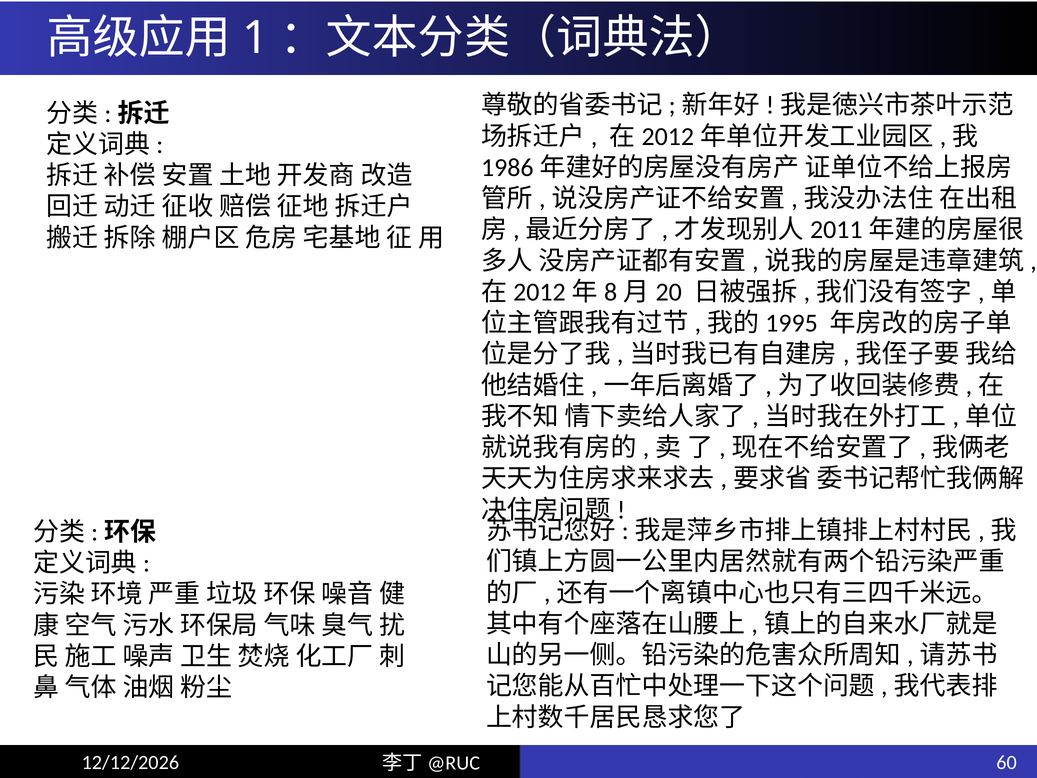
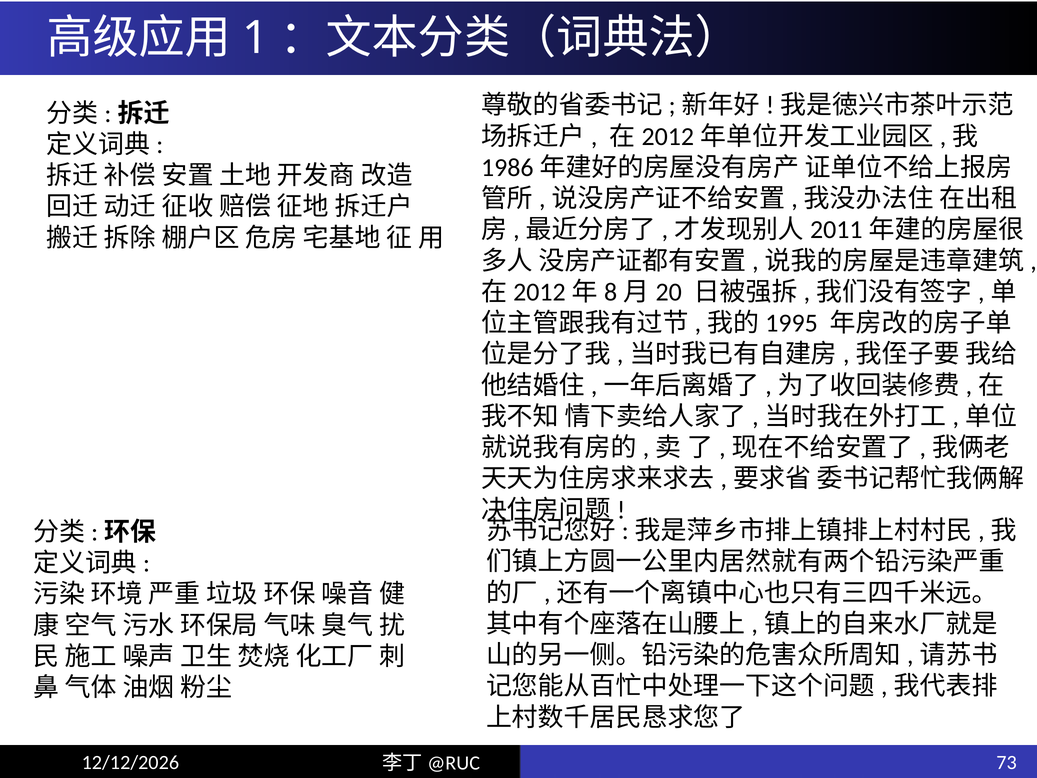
60: 60 -> 73 (1007, 763)
